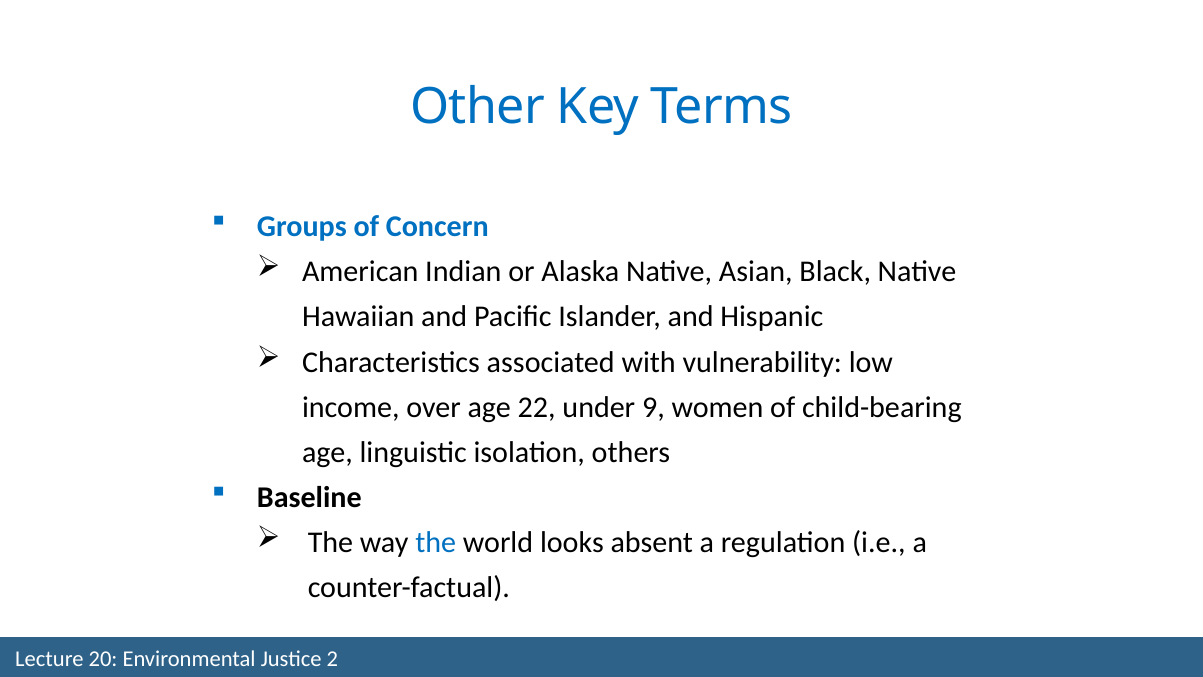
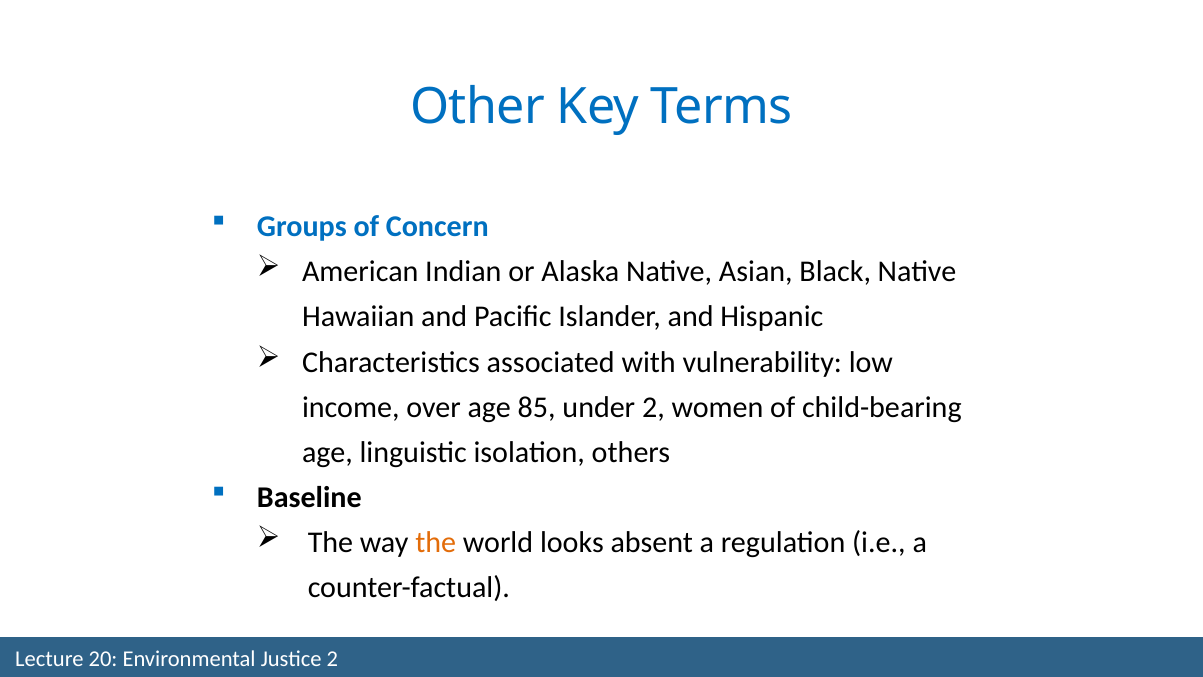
22: 22 -> 85 (537, 407)
under 9: 9 -> 2 (653, 407)
the colour: blue -> orange (436, 542)
